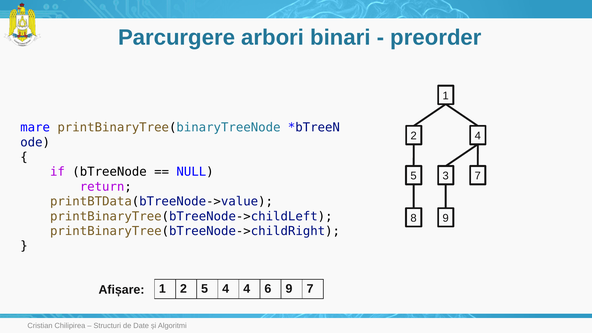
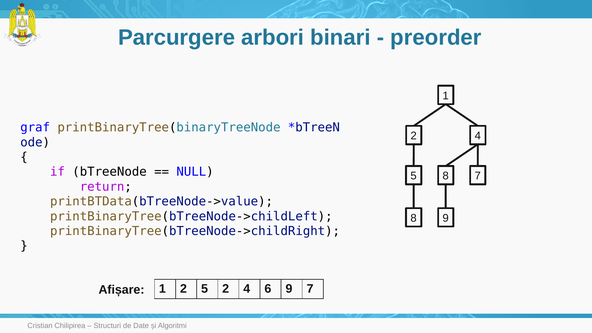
mare: mare -> graf (35, 127)
5 3: 3 -> 8 (446, 176)
5 4: 4 -> 2 (226, 289)
